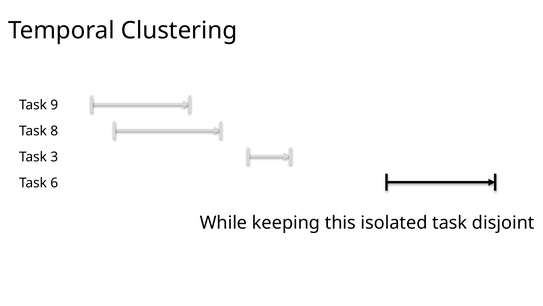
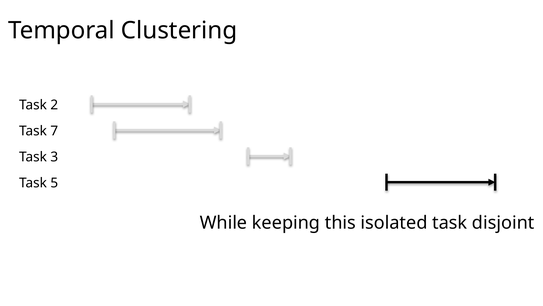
9: 9 -> 2 (54, 105)
8: 8 -> 7 (54, 131)
6: 6 -> 5 (54, 183)
